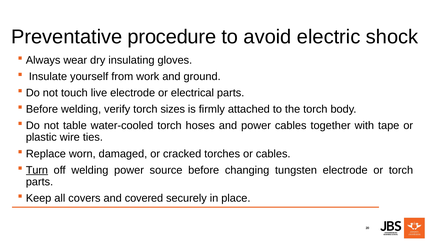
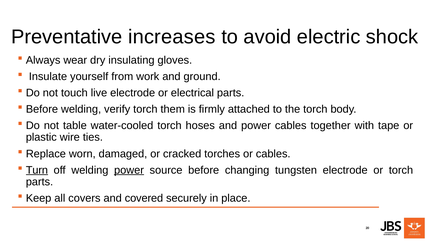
procedure: procedure -> increases (172, 37)
sizes: sizes -> them (173, 109)
power underline: none -> present (129, 170)
